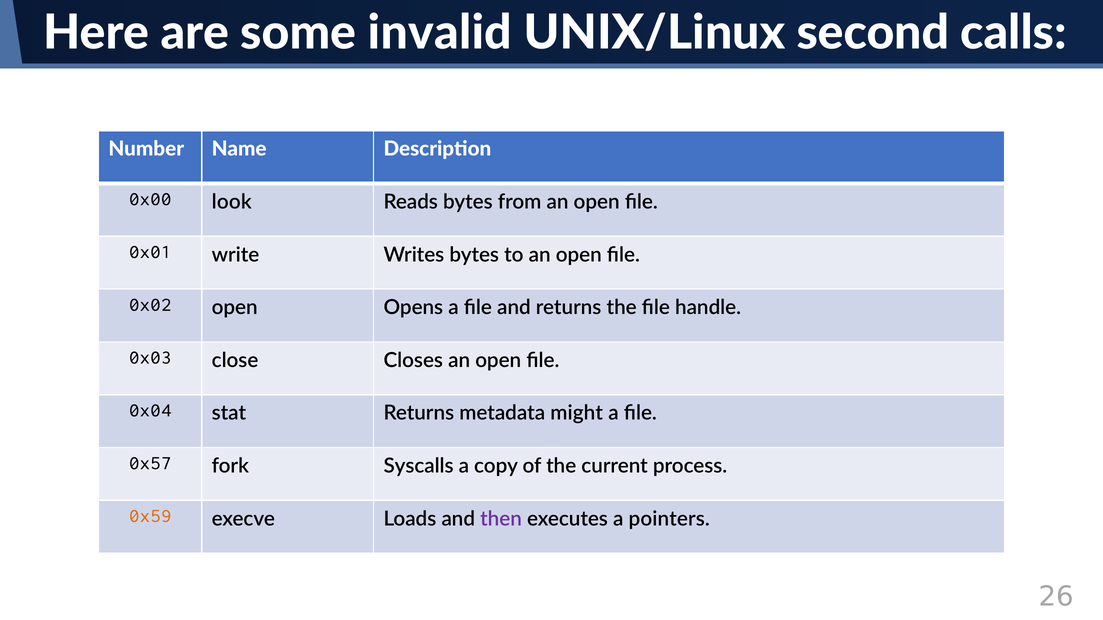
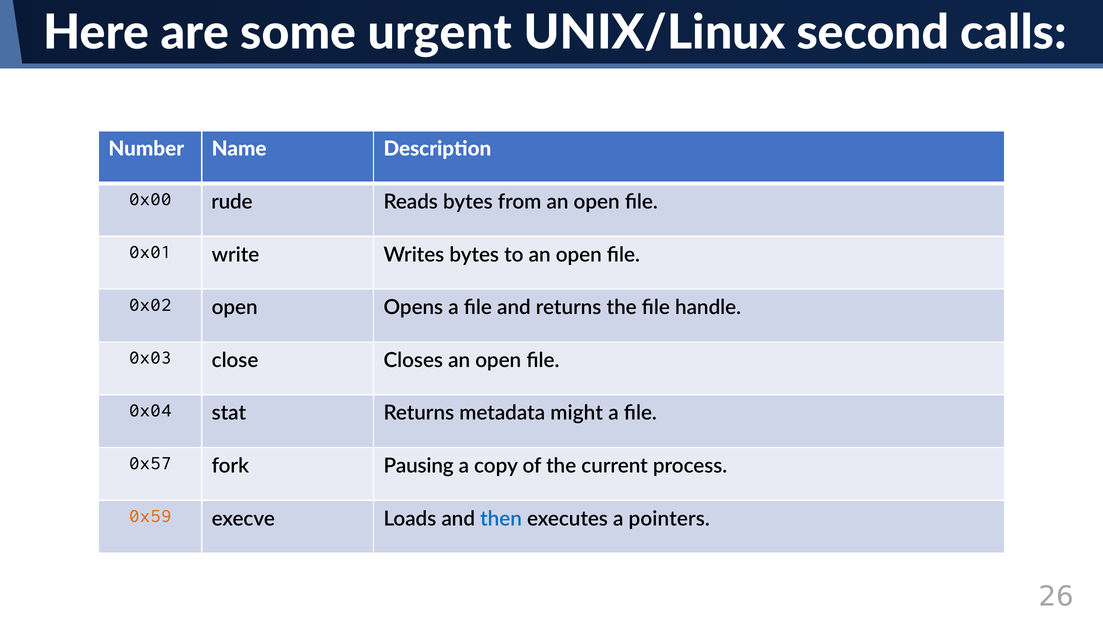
invalid: invalid -> urgent (440, 33)
look: look -> rude (232, 202)
Syscalls: Syscalls -> Pausing (419, 466)
then colour: purple -> blue (501, 519)
